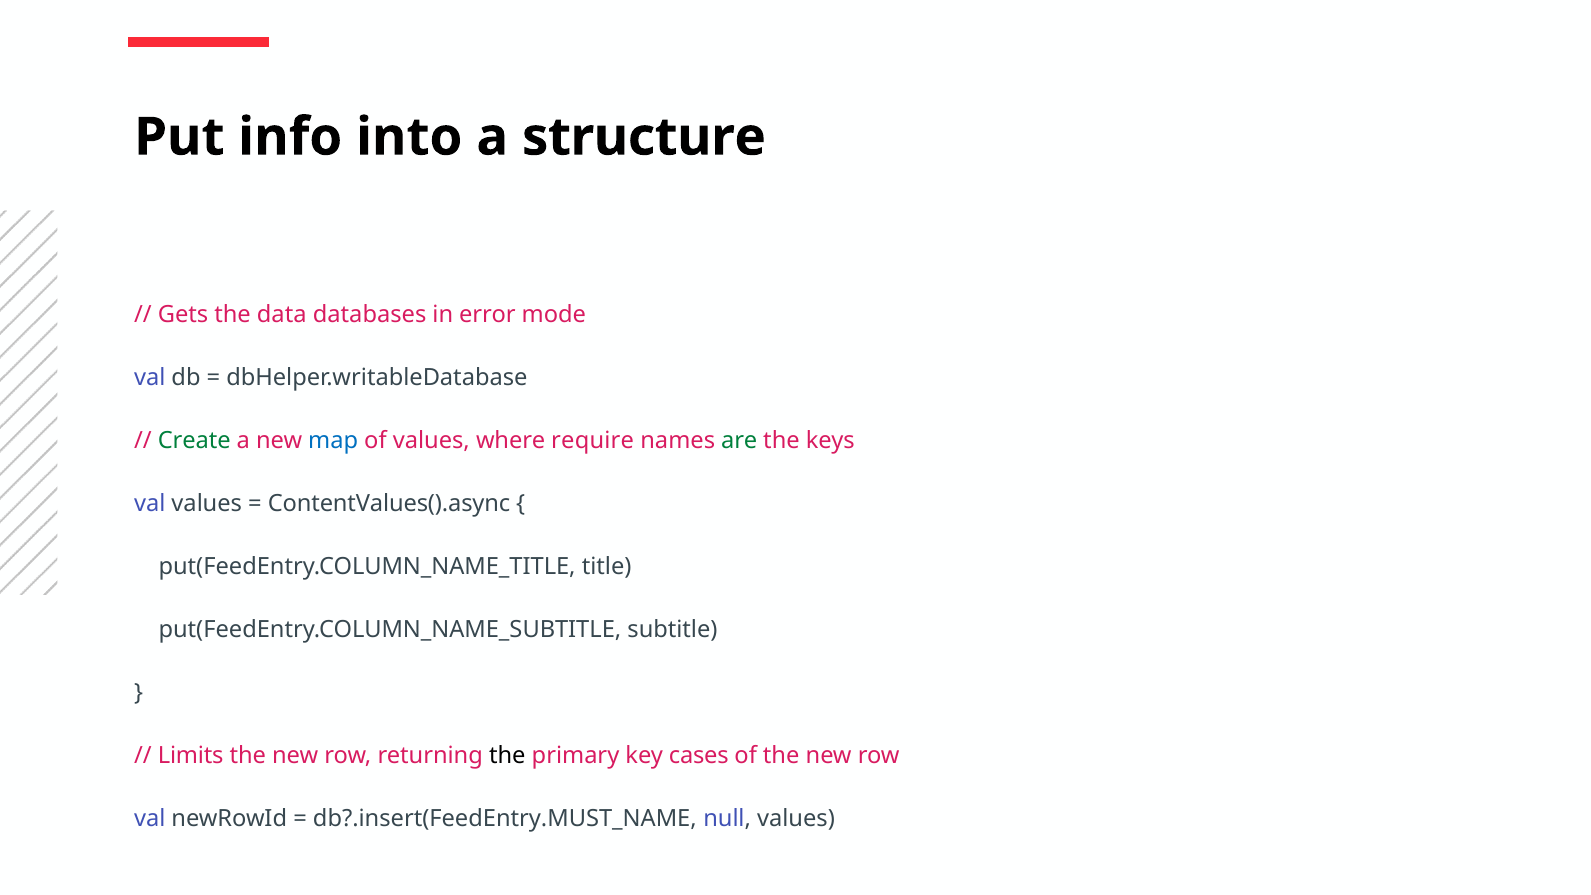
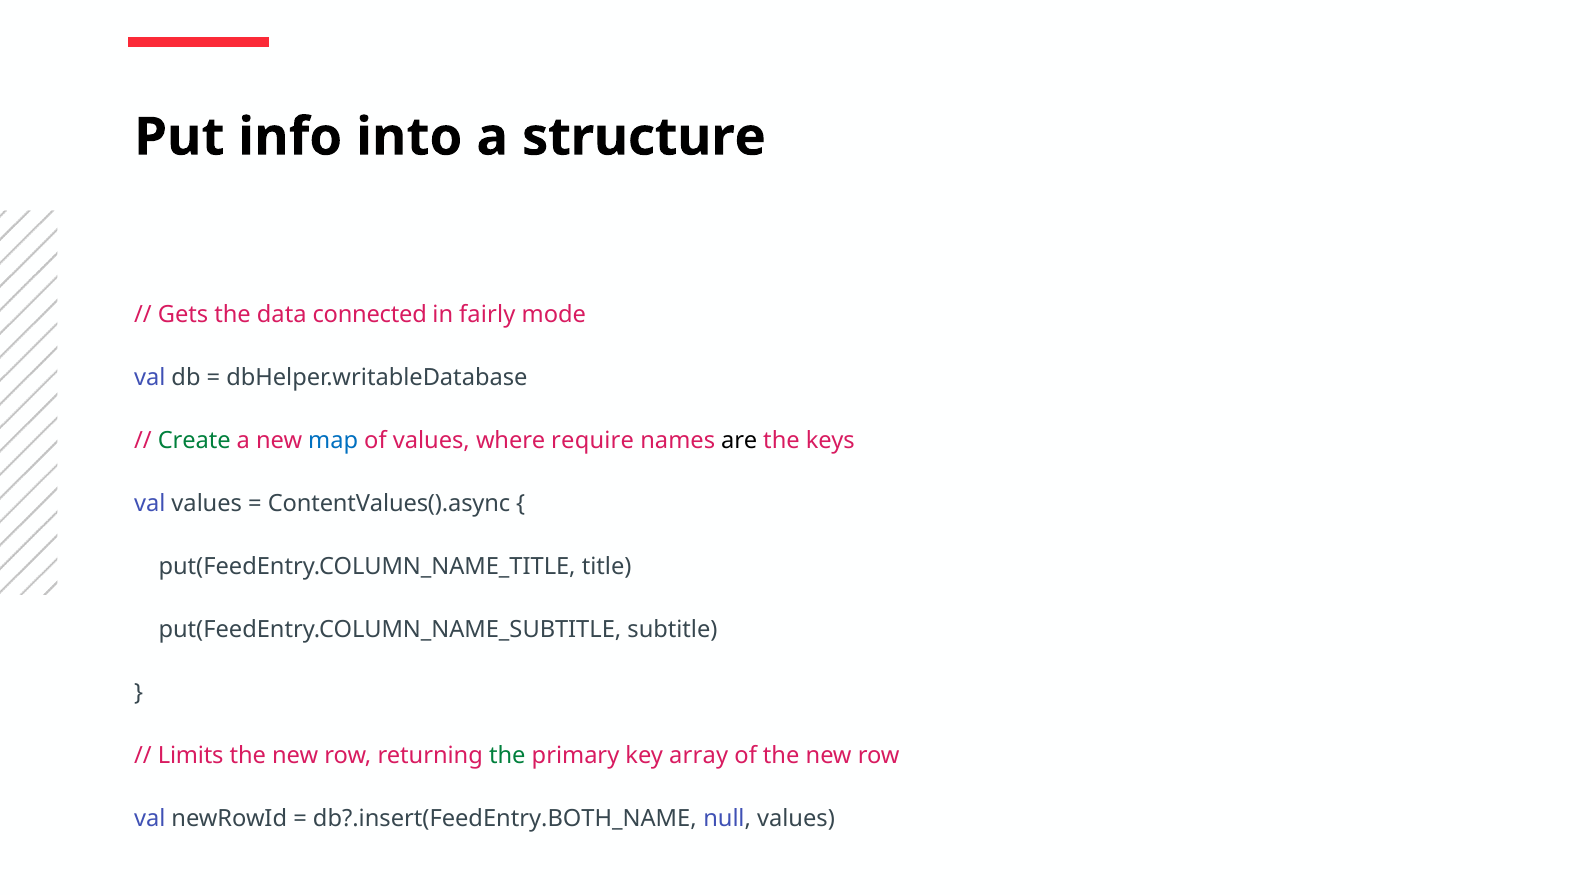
databases: databases -> connected (370, 315)
error: error -> fairly (487, 315)
are colour: green -> black (739, 440)
the colour: black -> green (507, 755)
cases: cases -> array (699, 755)
db?.insert(FeedEntry.MUST_NAME: db?.insert(FeedEntry.MUST_NAME -> db?.insert(FeedEntry.BOTH_NAME (505, 818)
